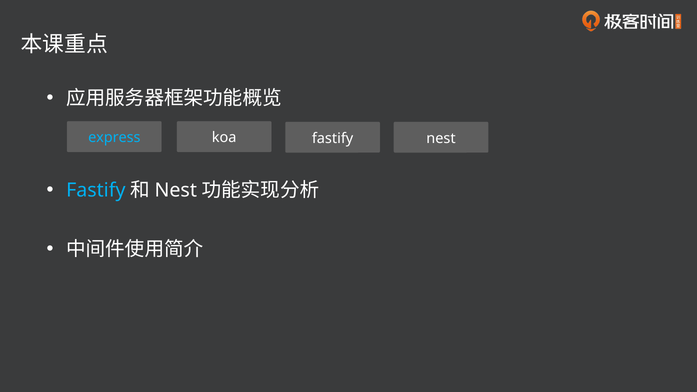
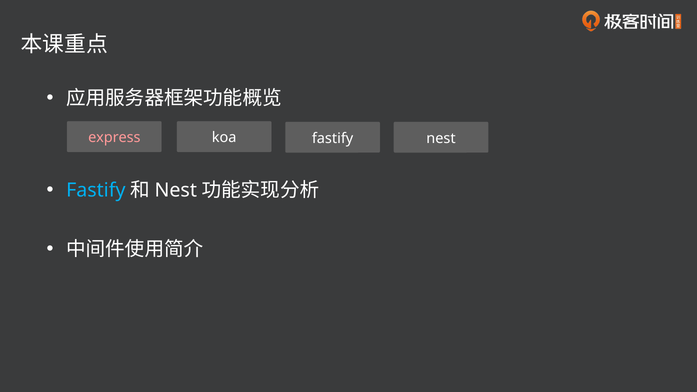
express colour: light blue -> pink (114, 138)
